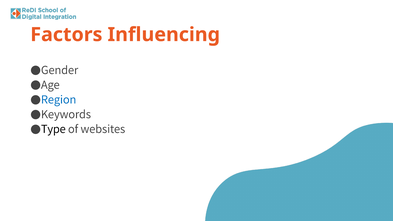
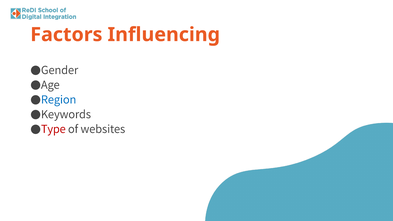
Type colour: black -> red (53, 129)
